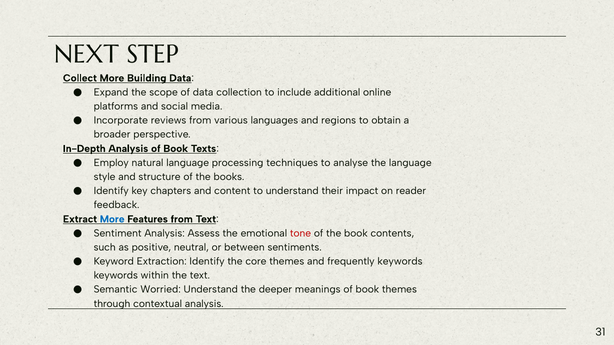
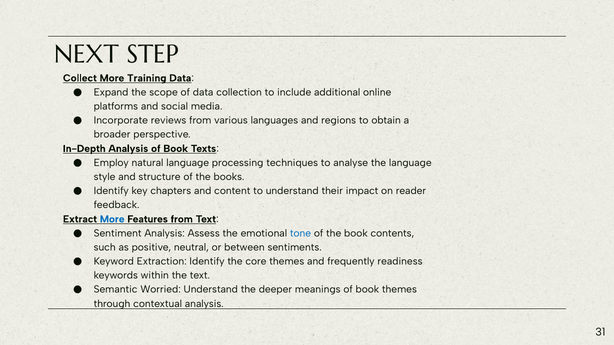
Building: Building -> Training (147, 78)
tone colour: red -> blue (301, 233)
frequently keywords: keywords -> readiness (400, 262)
